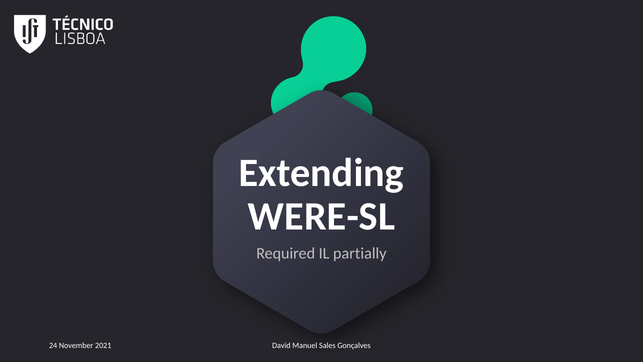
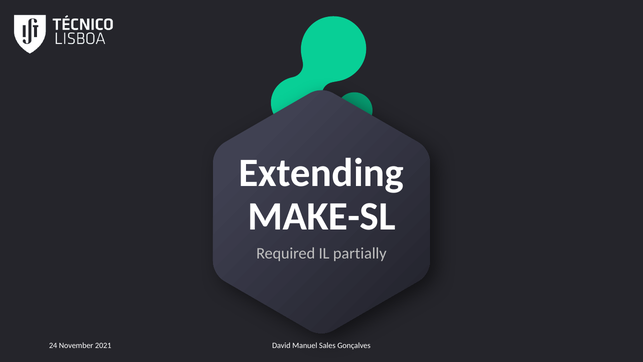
WERE-SL: WERE-SL -> MAKE-SL (322, 216)
